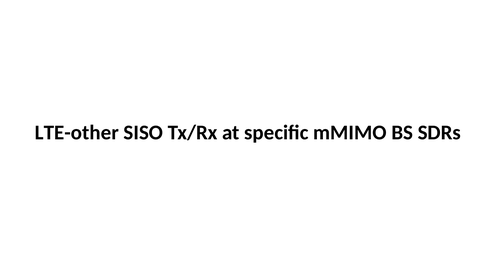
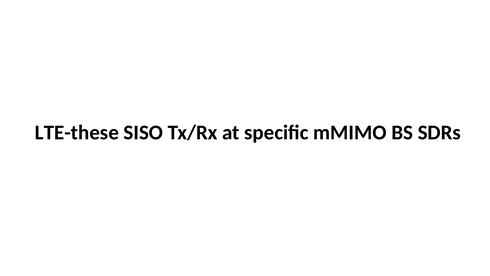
LTE-other: LTE-other -> LTE-these (77, 132)
